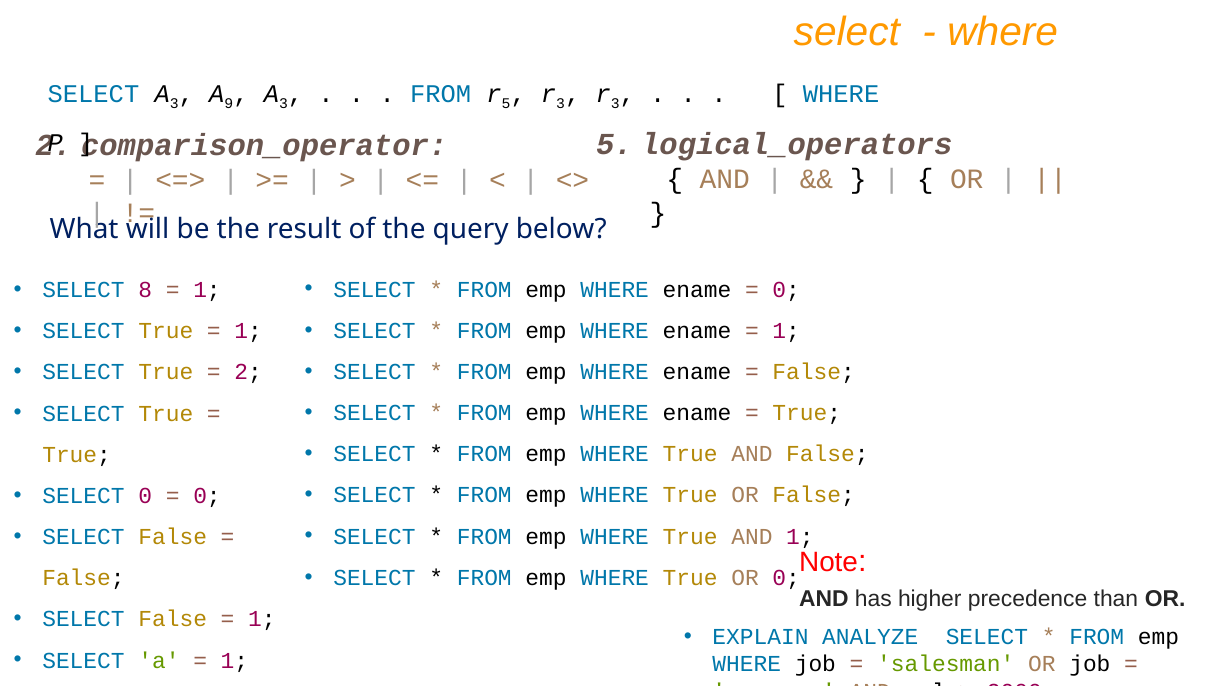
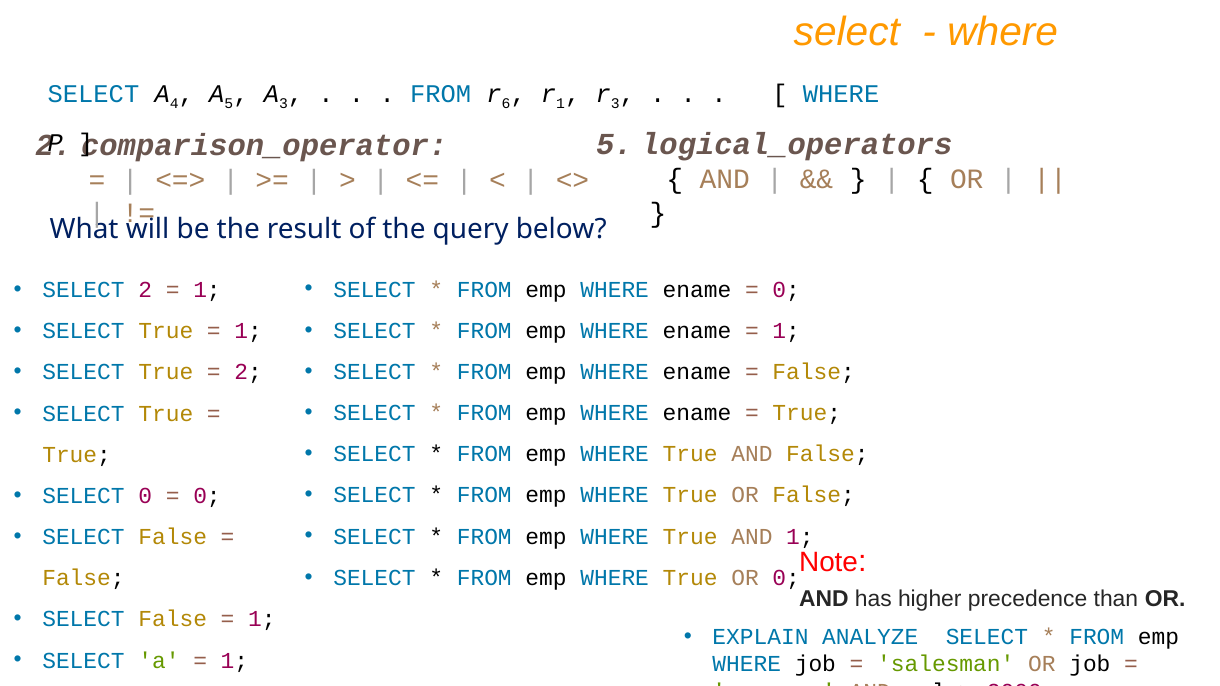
SELECT A 3: 3 -> 4 (174, 104)
A 9: 9 -> 5 (229, 104)
5: 5 -> 6 (506, 104)
3: 3 -> 1 (561, 104)
SELECT 8: 8 -> 2 (145, 290)
